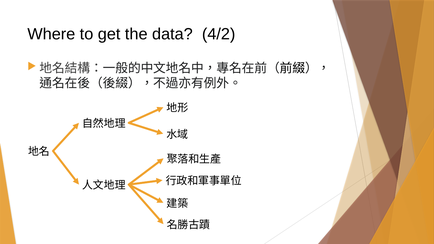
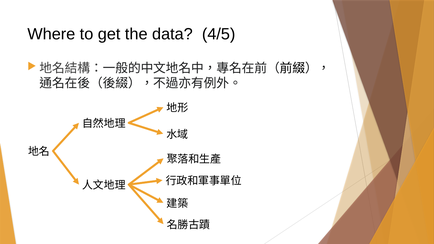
4/2: 4/2 -> 4/5 (219, 34)
